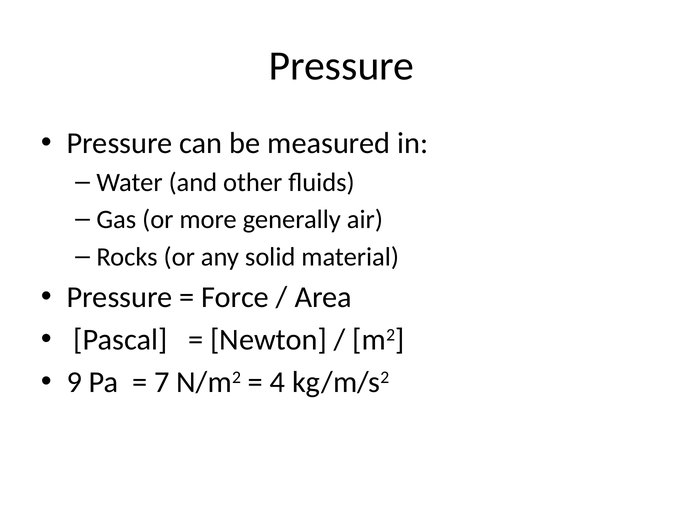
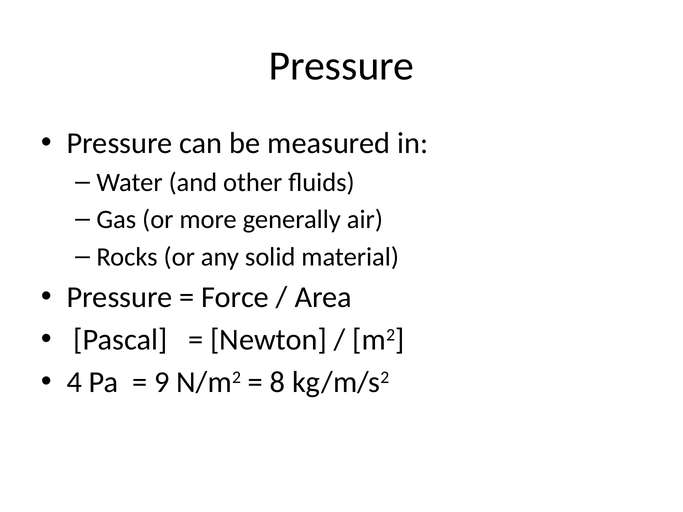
9: 9 -> 4 (74, 382)
7: 7 -> 9 (162, 382)
4: 4 -> 8 (277, 382)
